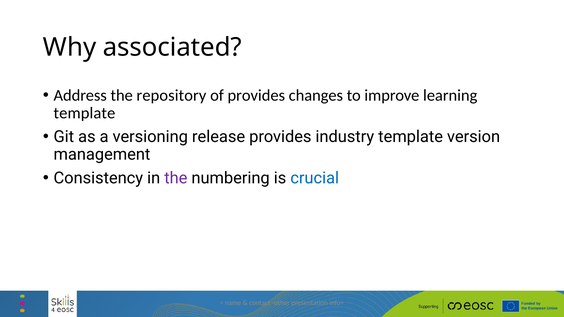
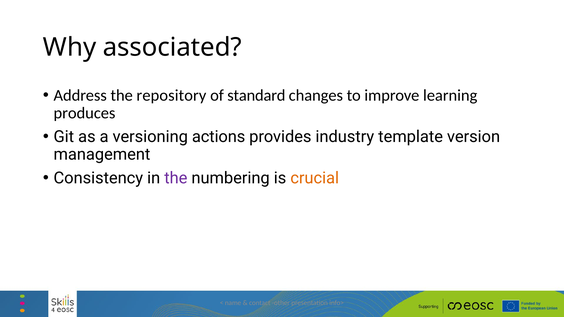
of provides: provides -> standard (256, 95)
template: template -> produces (84, 113)
release: release -> actions (219, 137)
crucial colour: blue -> orange (315, 178)
